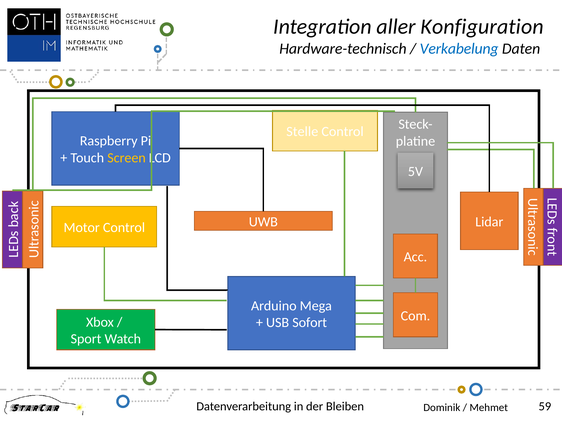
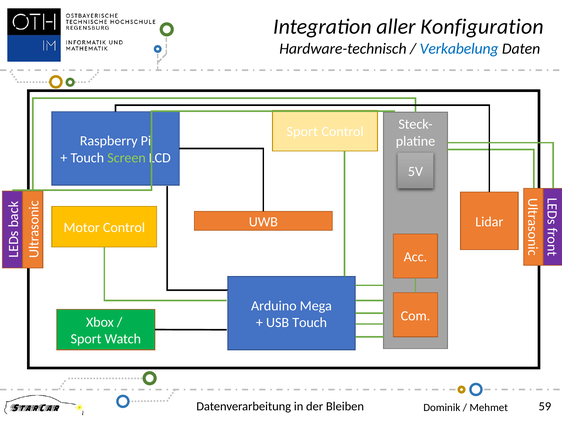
Stelle: Stelle -> Sport (302, 132)
Screen colour: yellow -> light green (127, 158)
USB Sofort: Sofort -> Touch (310, 323)
